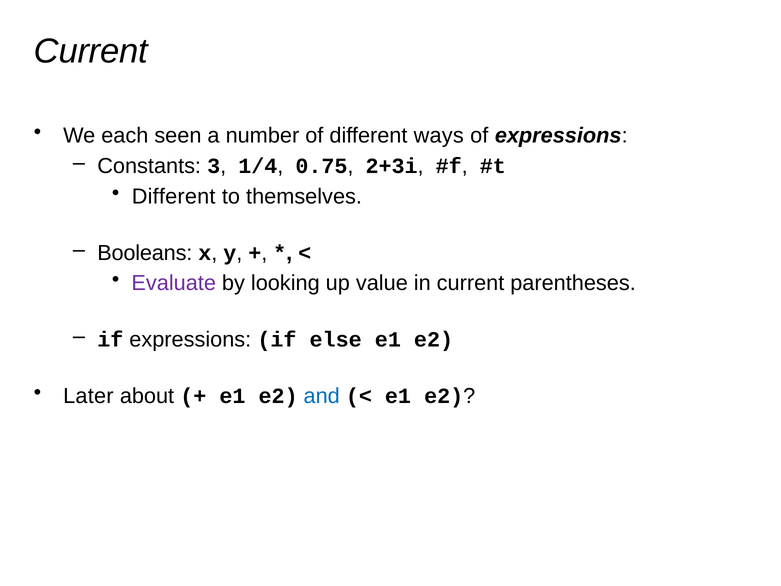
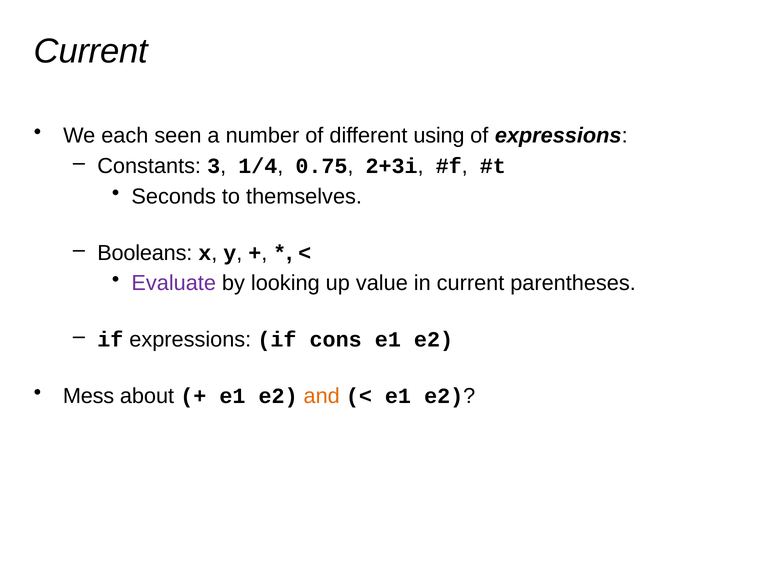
ways: ways -> using (439, 136)
Different: Different -> Seconds (174, 196)
else: else -> cons (336, 340)
Later: Later -> Mess (89, 396)
and colour: blue -> orange (322, 396)
